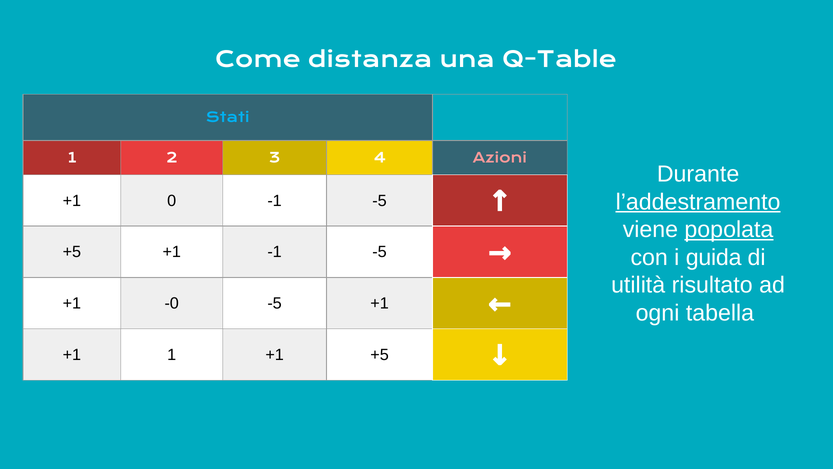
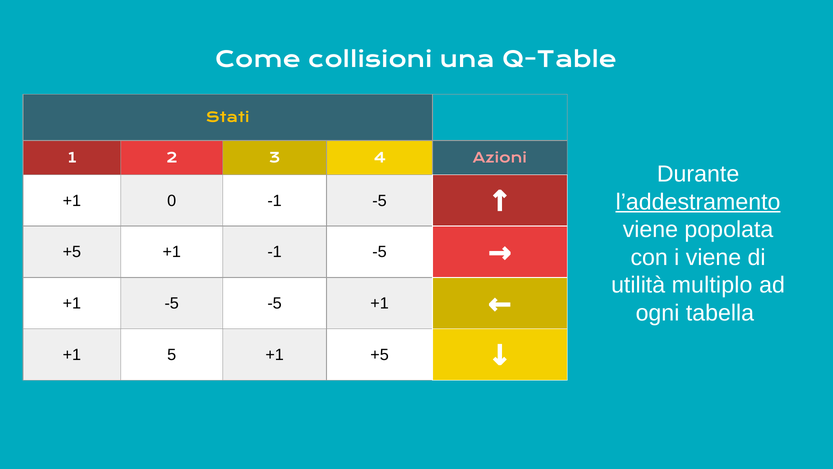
distanza: distanza -> collisioni (371, 60)
Stati colour: light blue -> yellow (228, 118)
popolata underline: present -> none (729, 230)
i guida: guida -> viene (714, 257)
risultato: risultato -> multiplo (712, 285)
+1 -0: -0 -> -5 (172, 303)
+1 1: 1 -> 5 (172, 354)
